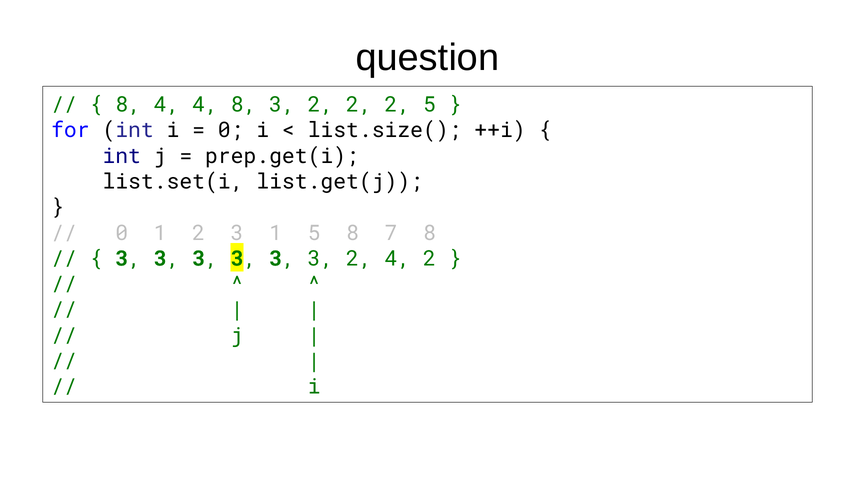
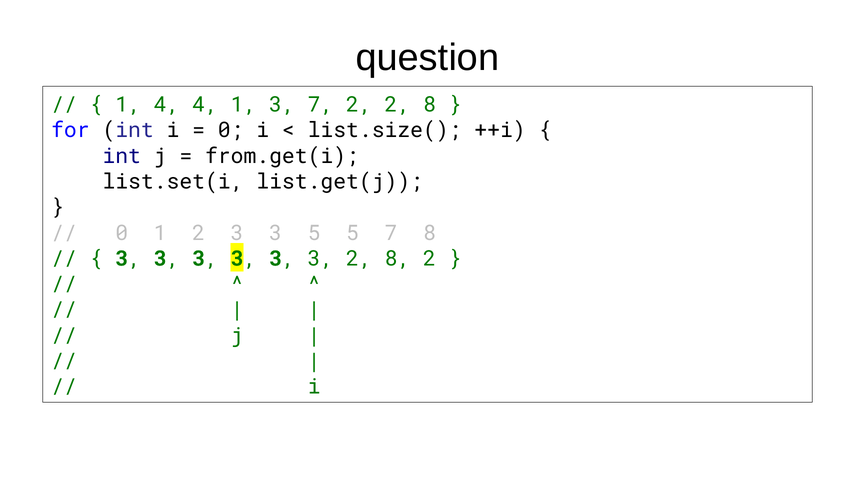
8: 8 -> 1 (128, 105)
4 8: 8 -> 1 (244, 105)
2: 2 -> 7 (320, 105)
2 2 5: 5 -> 8 (429, 105)
prep.get(i: prep.get(i -> from.get(i (282, 156)
1: 1 -> 3 (276, 233)
5 8: 8 -> 5 (353, 233)
3 2 4: 4 -> 8 (397, 259)
